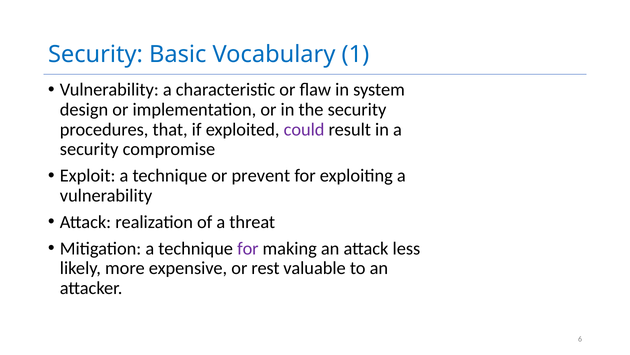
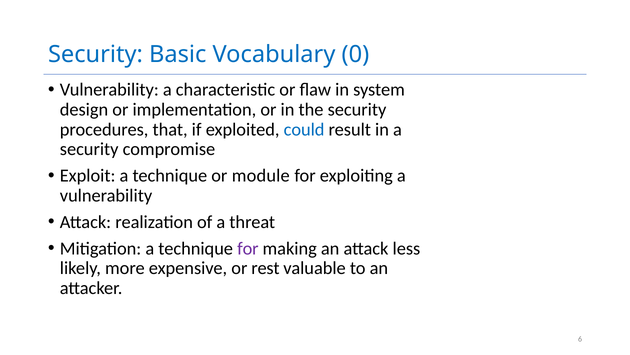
1: 1 -> 0 (355, 54)
could colour: purple -> blue (304, 129)
prevent: prevent -> module (261, 175)
